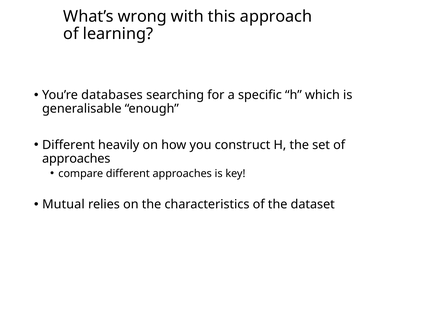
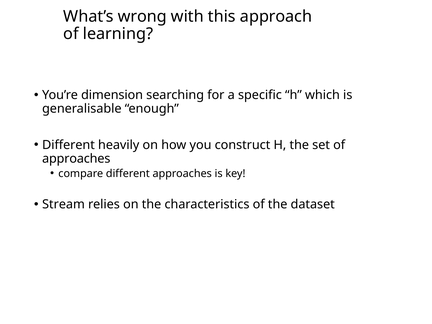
databases: databases -> dimension (112, 95)
Mutual: Mutual -> Stream (63, 204)
